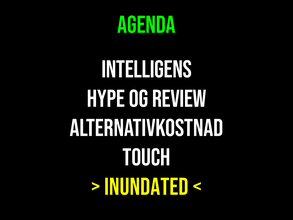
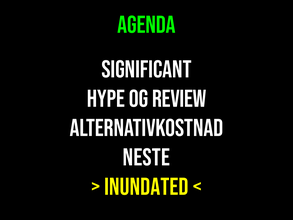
INTELLIGENS: INTELLIGENS -> SIGNIFICANT (146, 69)
TOUCH: TOUCH -> NESTE (146, 157)
